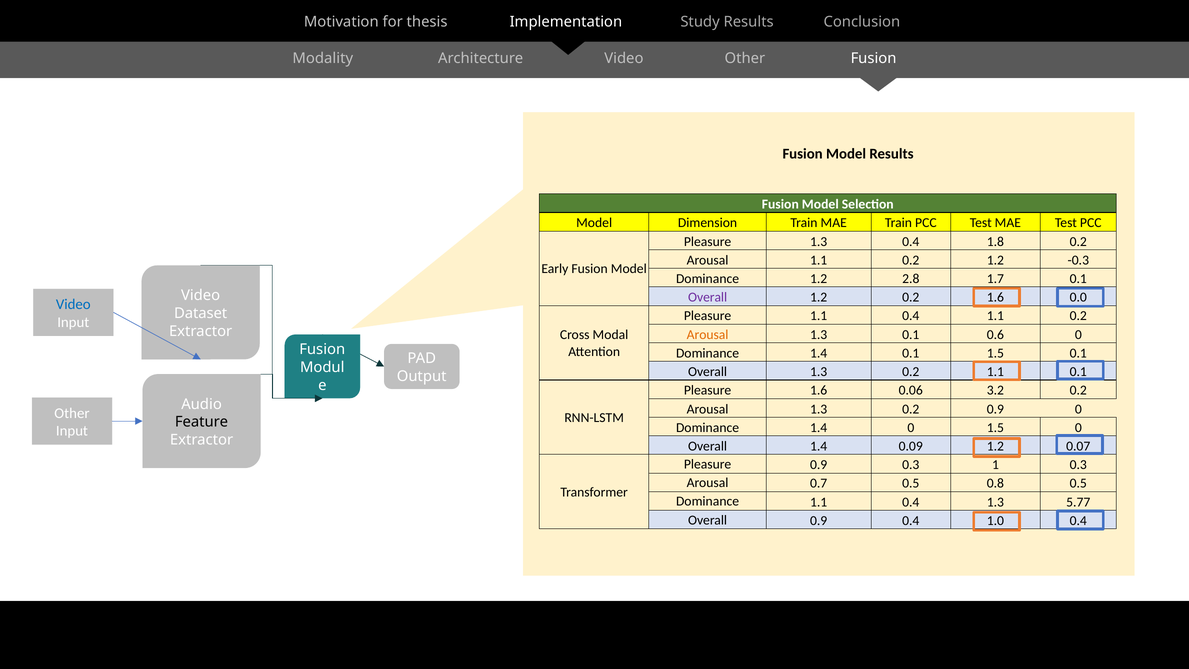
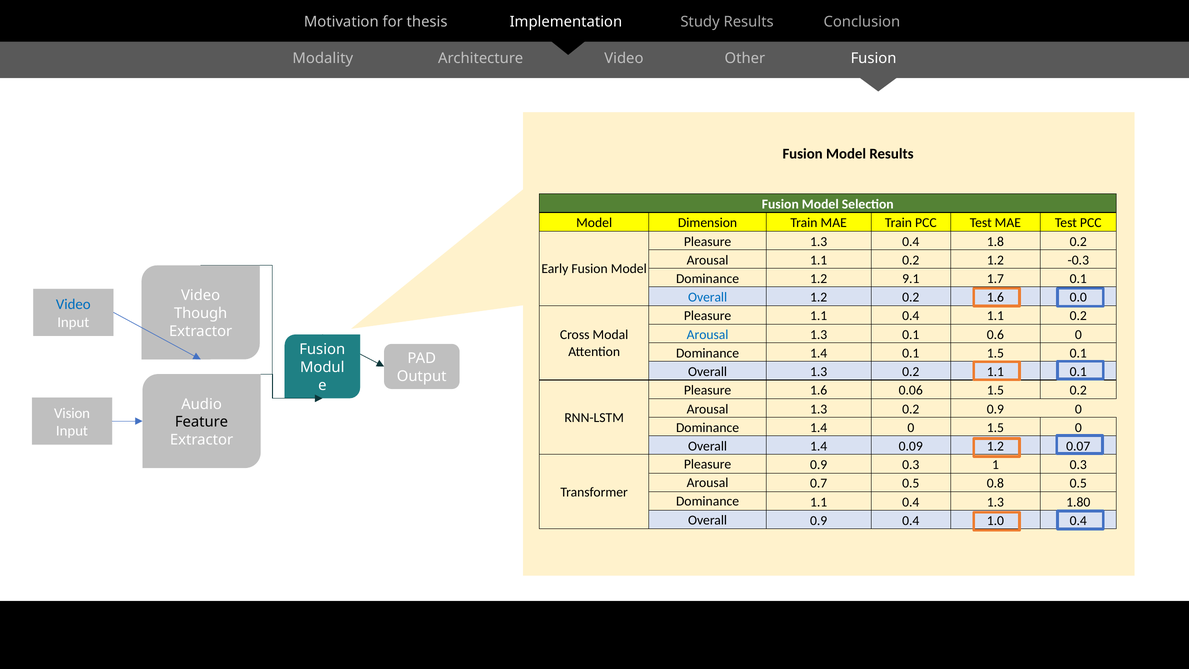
2.8: 2.8 -> 9.1 (911, 279)
Overall colour: purple -> blue (708, 297)
Dataset: Dataset -> Though (201, 313)
Arousal colour: orange -> blue (708, 334)
0.06 3.2: 3.2 -> 1.5 (995, 390)
Other: Other -> Vision (72, 413)
5.77: 5.77 -> 1.80 (1078, 502)
